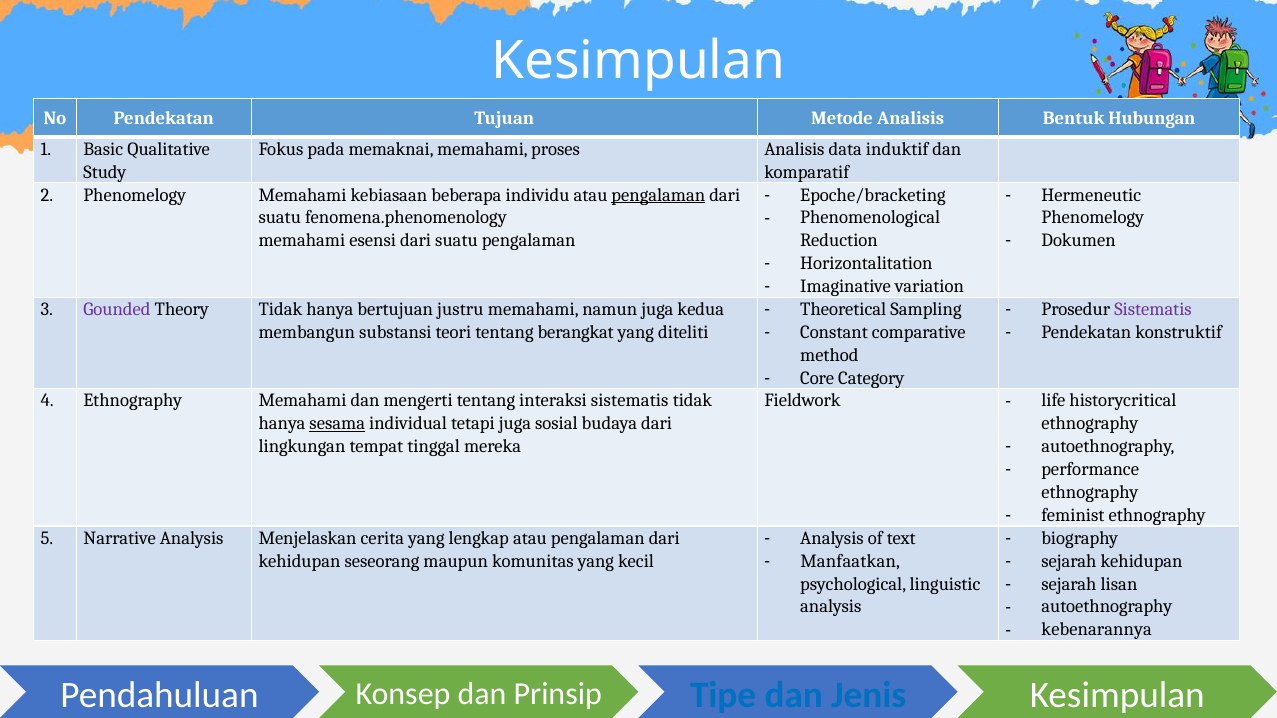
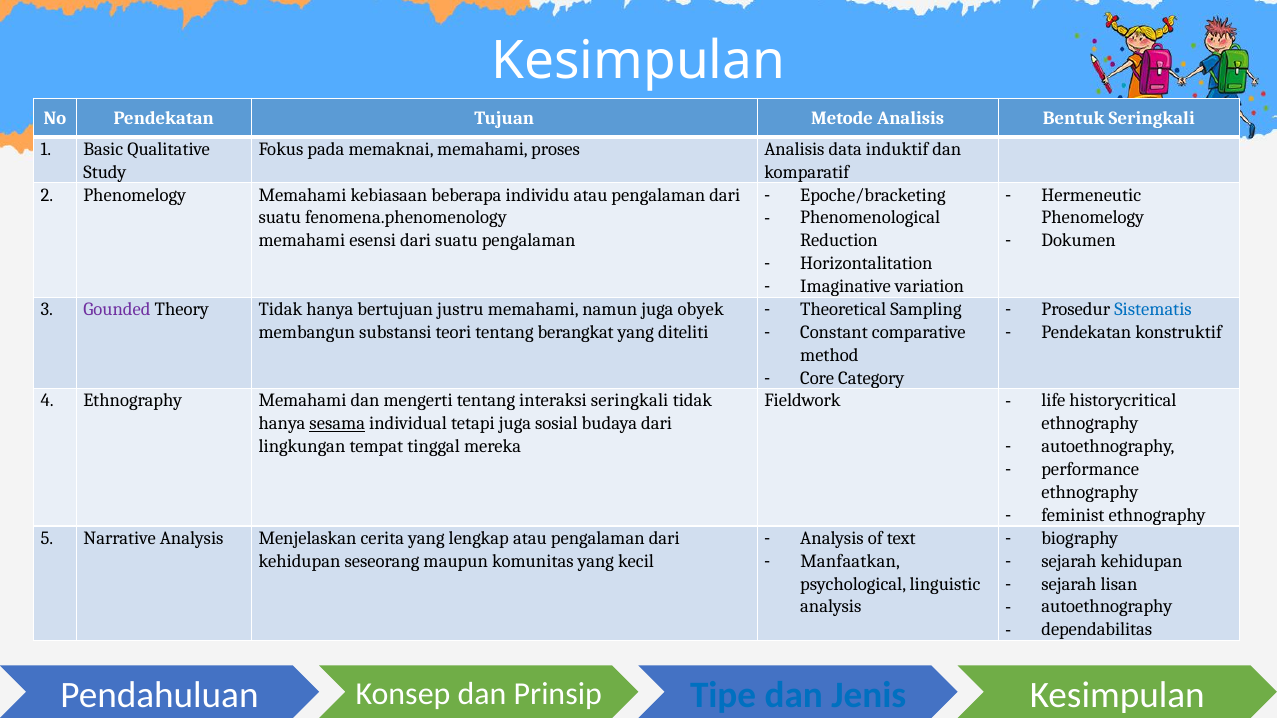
Bentuk Hubungan: Hubungan -> Seringkali (1152, 118)
pengalaman underline: present -> none (658, 195)
kedua: kedua -> obyek (701, 309)
Sistematis colour: purple -> blue (1153, 309)
interaksi sistematis: sistematis -> seringkali (630, 401)
kebenarannya: kebenarannya -> dependabilitas (1097, 630)
